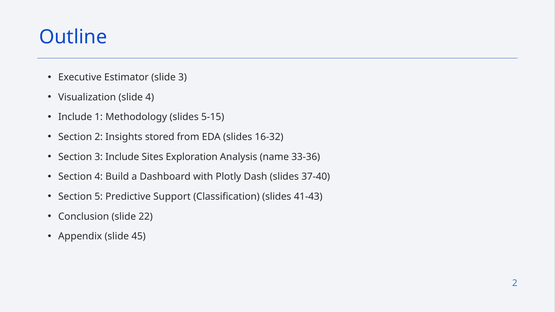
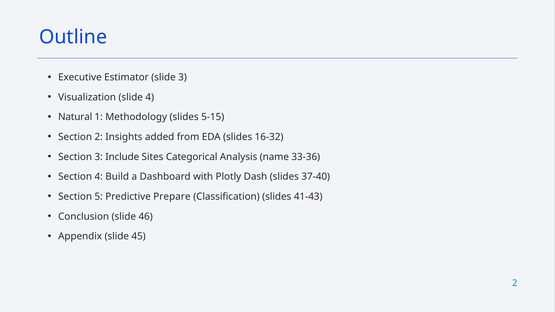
Include: Include -> Natural (75, 117)
stored: stored -> added (160, 137)
Exploration: Exploration -> Categorical (192, 157)
Support: Support -> Prepare (172, 197)
22: 22 -> 46 (146, 217)
